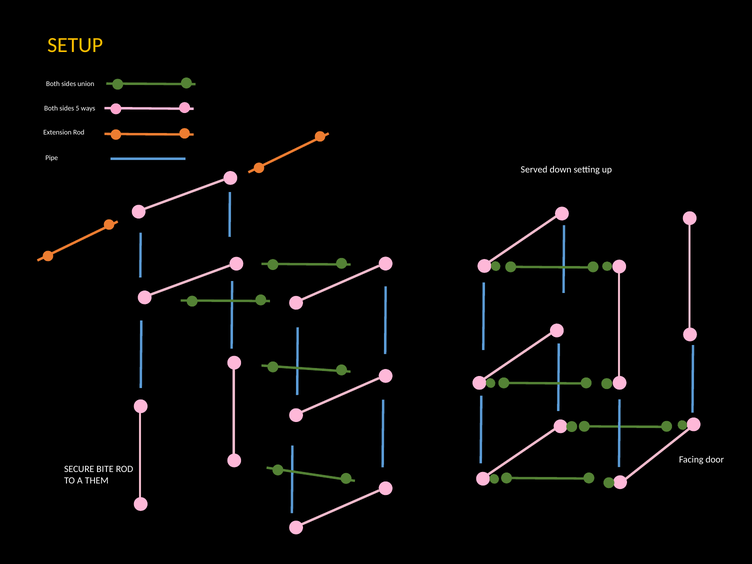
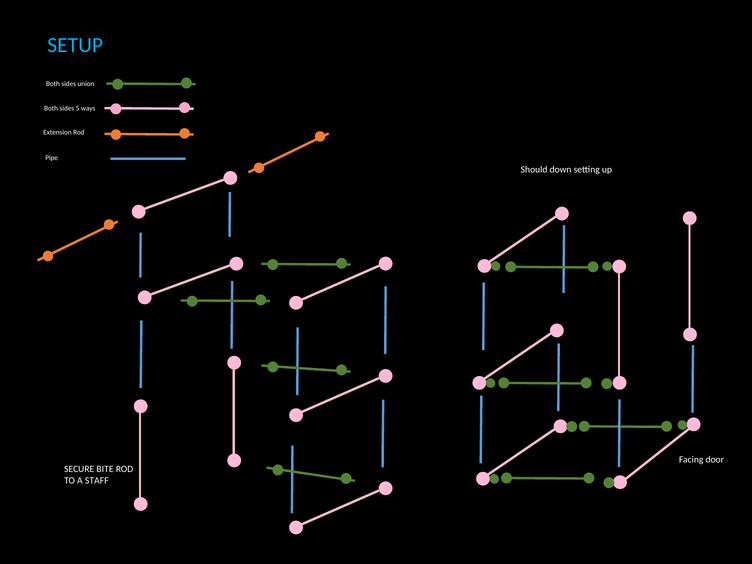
SETUP colour: yellow -> light blue (75, 45)
Served: Served -> Should (534, 169)
THEM: THEM -> STAFF (97, 480)
